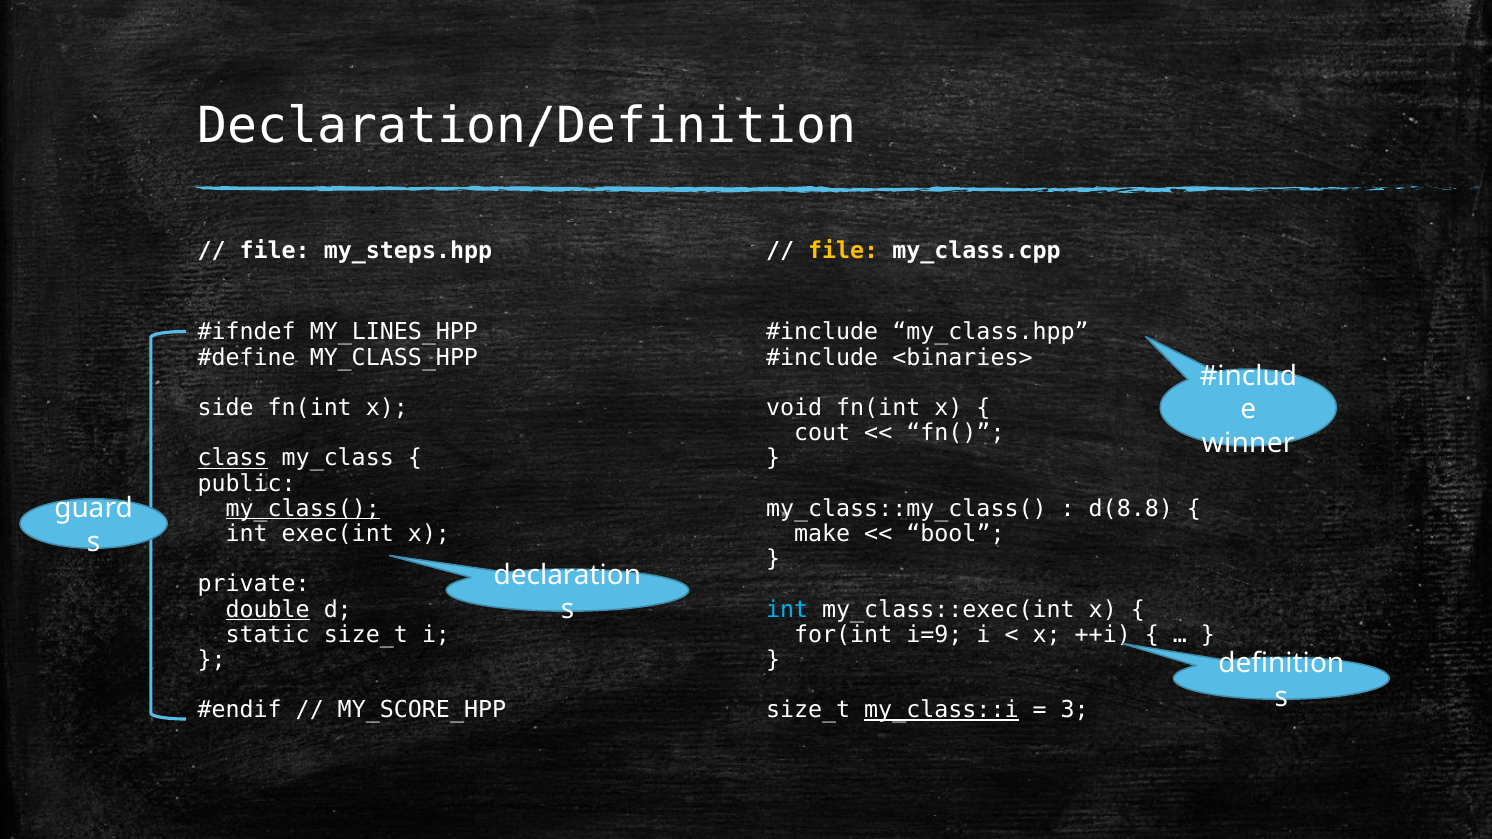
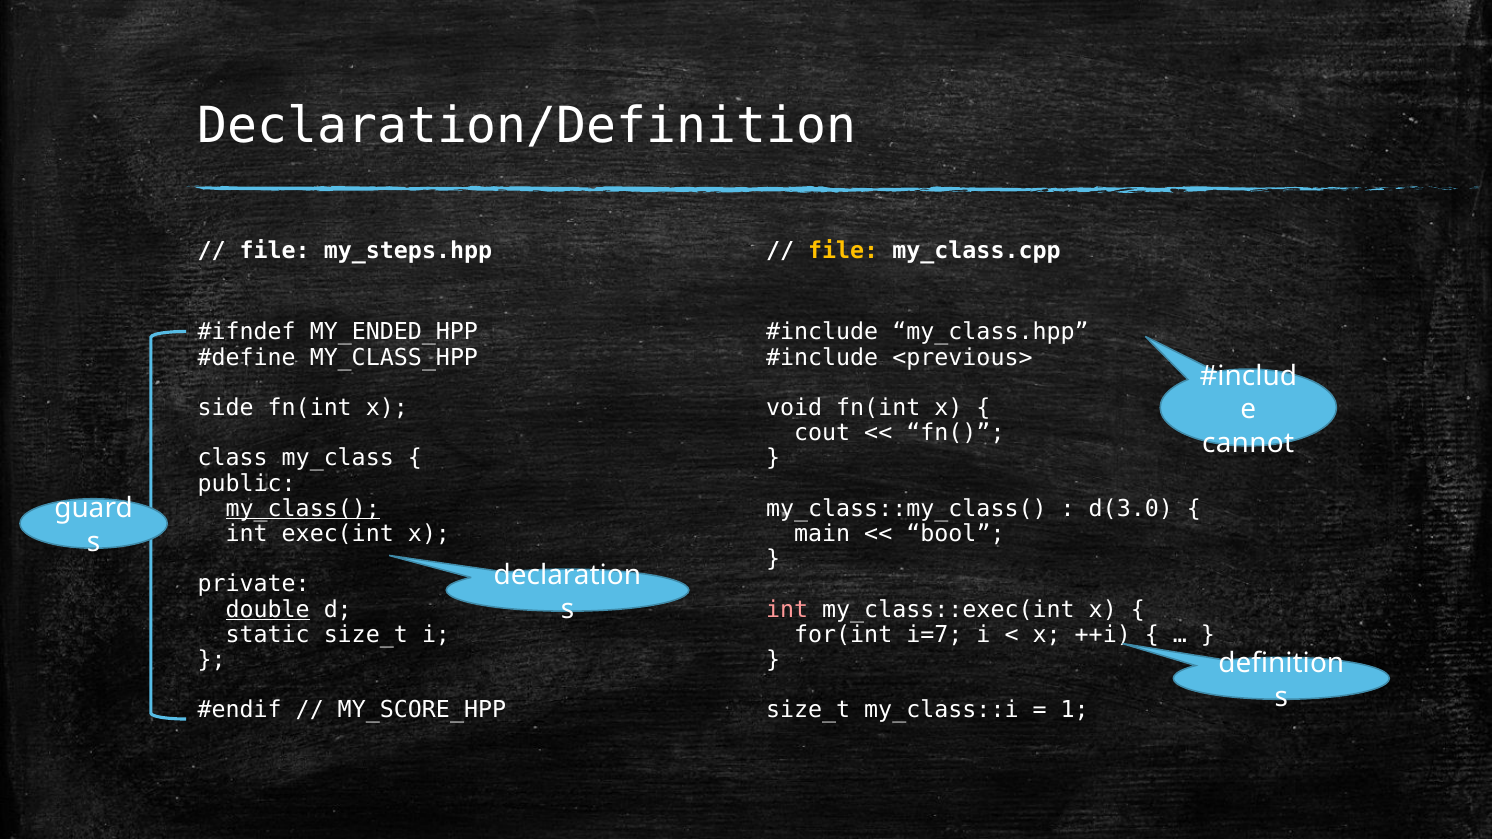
MY_LINES_HPP: MY_LINES_HPP -> MY_ENDED_HPP (394, 332)
<binaries>: <binaries> -> <previous> (962, 358)
winner: winner -> cannot (1248, 443)
class underline: present -> none (233, 458)
d(8.8: d(8.8 -> d(3.0 (1131, 509)
make: make -> main (822, 534)
int colour: light blue -> pink (787, 610)
i=9: i=9 -> i=7 (934, 635)
my_class::i underline: present -> none (941, 711)
3: 3 -> 1 (1075, 711)
